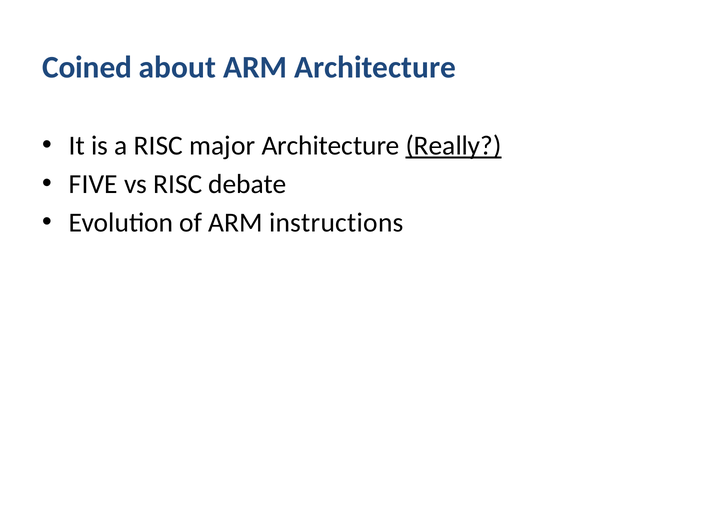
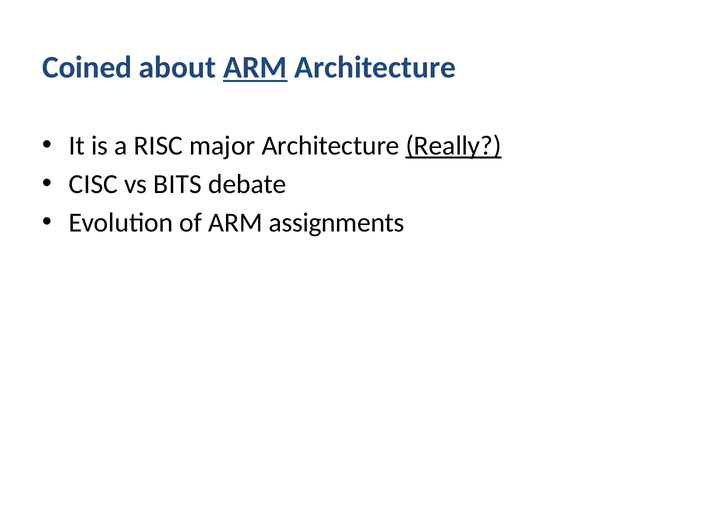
ARM underline: none -> present (255, 68)
FIVE: FIVE -> CISC (93, 184)
vs RISC: RISC -> BITS (178, 184)
instructions: instructions -> assignments (337, 223)
